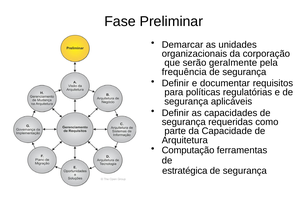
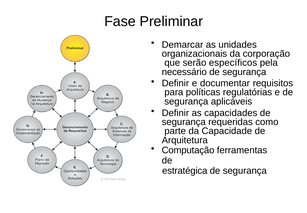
geralmente: geralmente -> específicos (233, 63)
frequência: frequência -> necessário (184, 72)
